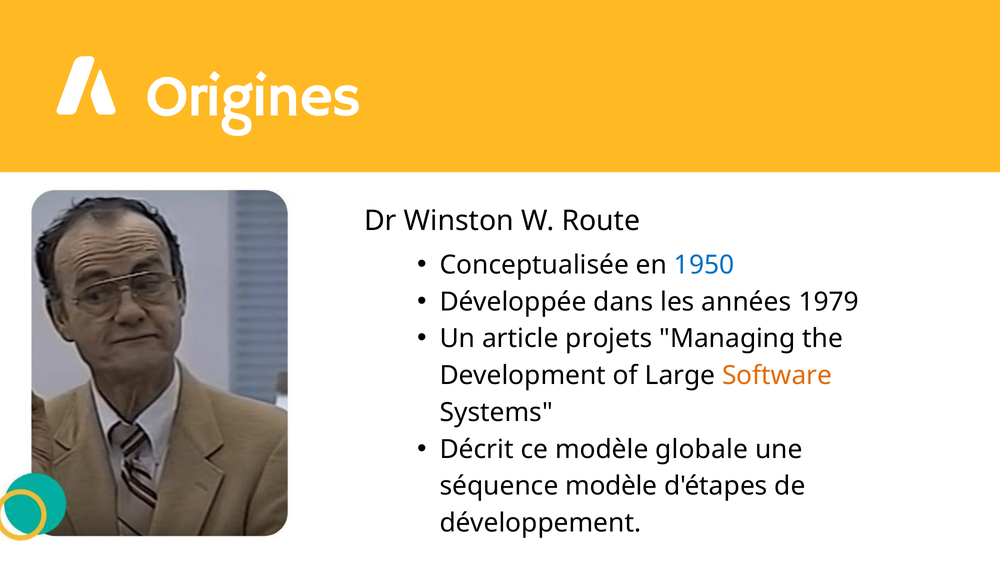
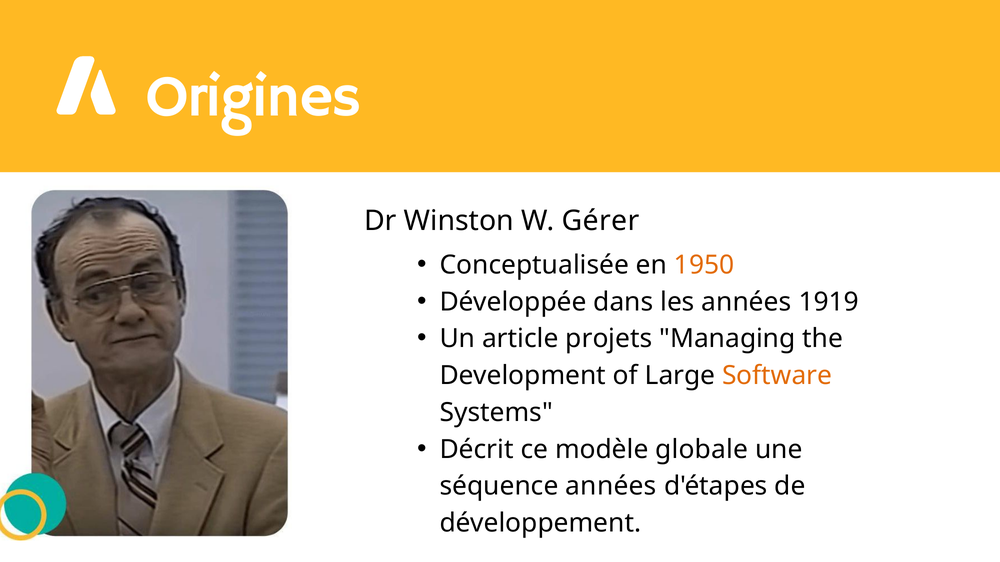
Route: Route -> Gérer (601, 221)
1950 colour: blue -> orange (704, 265)
1979: 1979 -> 1919 (829, 302)
séquence modèle: modèle -> années (611, 487)
